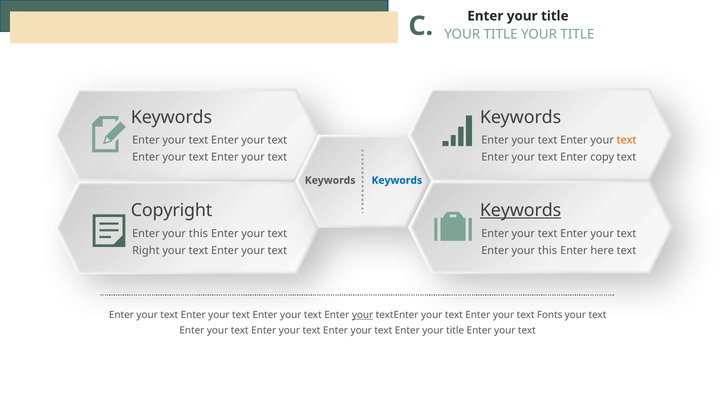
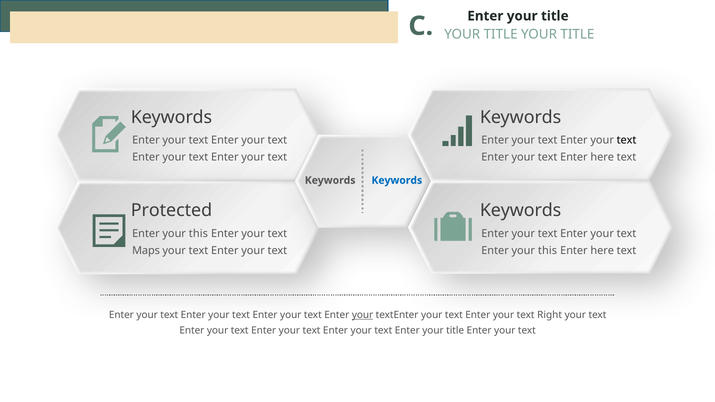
text colour: orange -> black (627, 140)
text Enter copy: copy -> here (602, 157)
Copyright: Copyright -> Protected (171, 211)
Keywords underline: present -> none (521, 211)
Right: Right -> Maps (146, 251)
Fonts: Fonts -> Right (550, 315)
